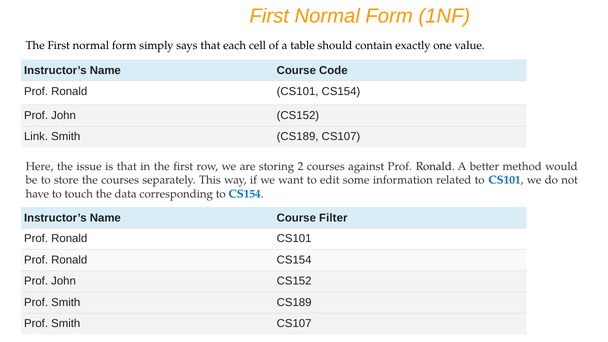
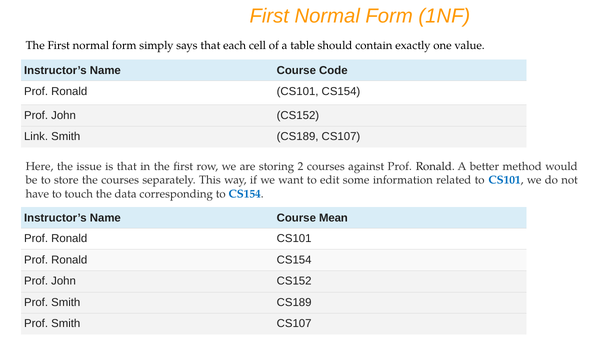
Filter: Filter -> Mean (333, 218)
